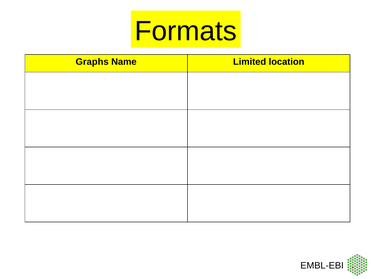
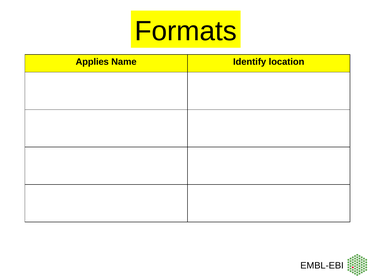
Graphs: Graphs -> Applies (92, 62)
Limited: Limited -> Identify (250, 62)
